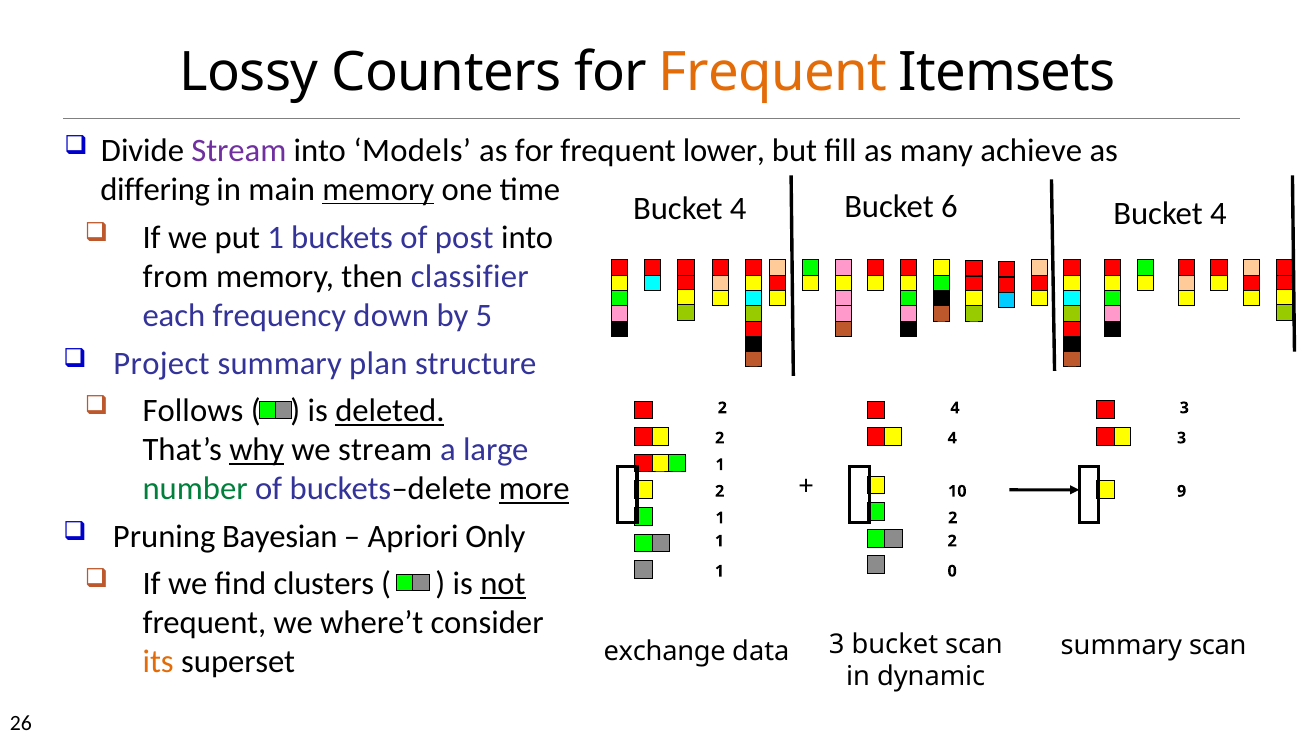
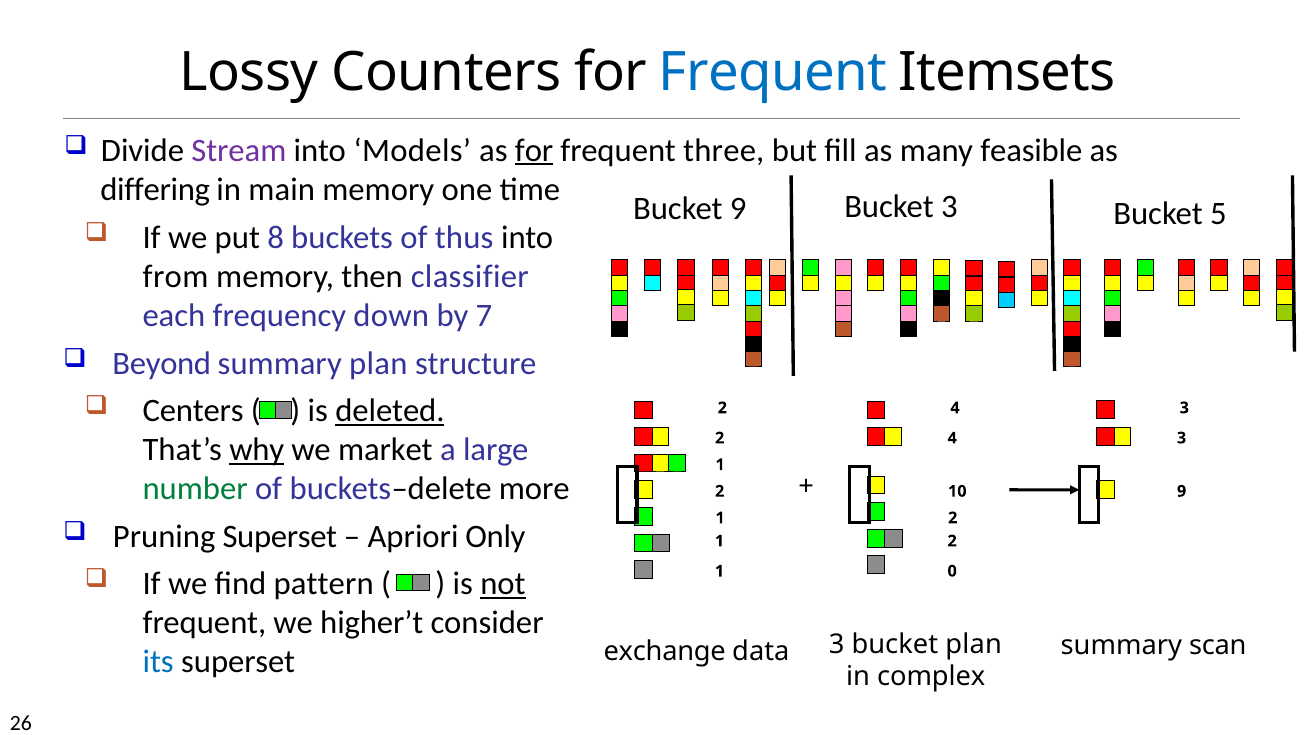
Frequent colour: orange -> blue (773, 72)
for underline: none -> present (534, 150)
lower: lower -> three (724, 150)
achieve: achieve -> feasible (1031, 150)
memory underline: present -> none (378, 190)
4: 4 -> 9 (738, 209)
Bucket 6: 6 -> 3 (949, 207)
4: 4 -> 5 (1218, 213)
put 1: 1 -> 8 (276, 238)
post: post -> thus (464, 238)
5: 5 -> 7 (484, 316)
Project: Project -> Beyond (162, 363)
Follows: Follows -> Centers (193, 411)
we stream: stream -> market (385, 450)
more underline: present -> none (534, 489)
Pruning Bayesian: Bayesian -> Superset (280, 537)
clusters: clusters -> pattern (324, 584)
where’t: where’t -> higher’t (372, 623)
bucket scan: scan -> plan (974, 644)
its colour: orange -> blue (158, 662)
dynamic: dynamic -> complex (931, 677)
